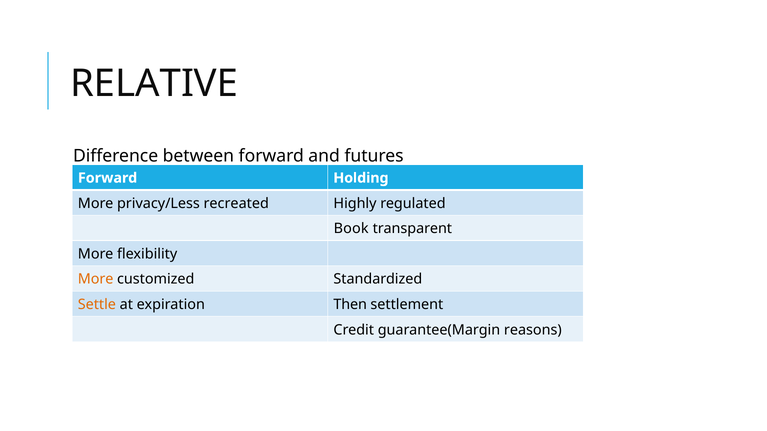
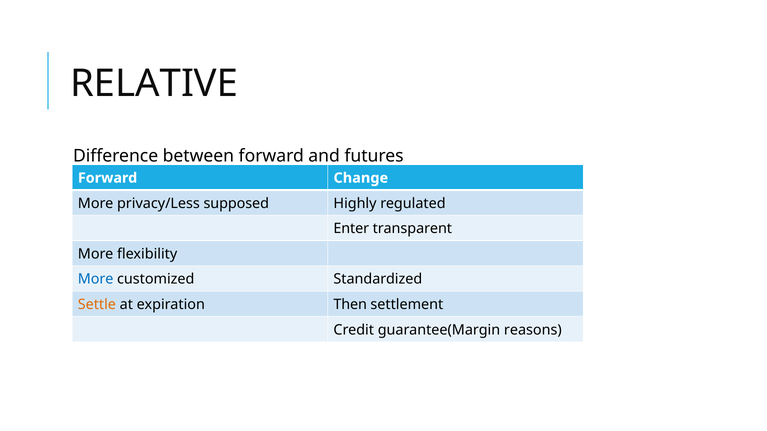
Holding: Holding -> Change (361, 178)
recreated: recreated -> supposed (236, 203)
Book: Book -> Enter (351, 229)
More colour: orange -> blue (96, 280)
